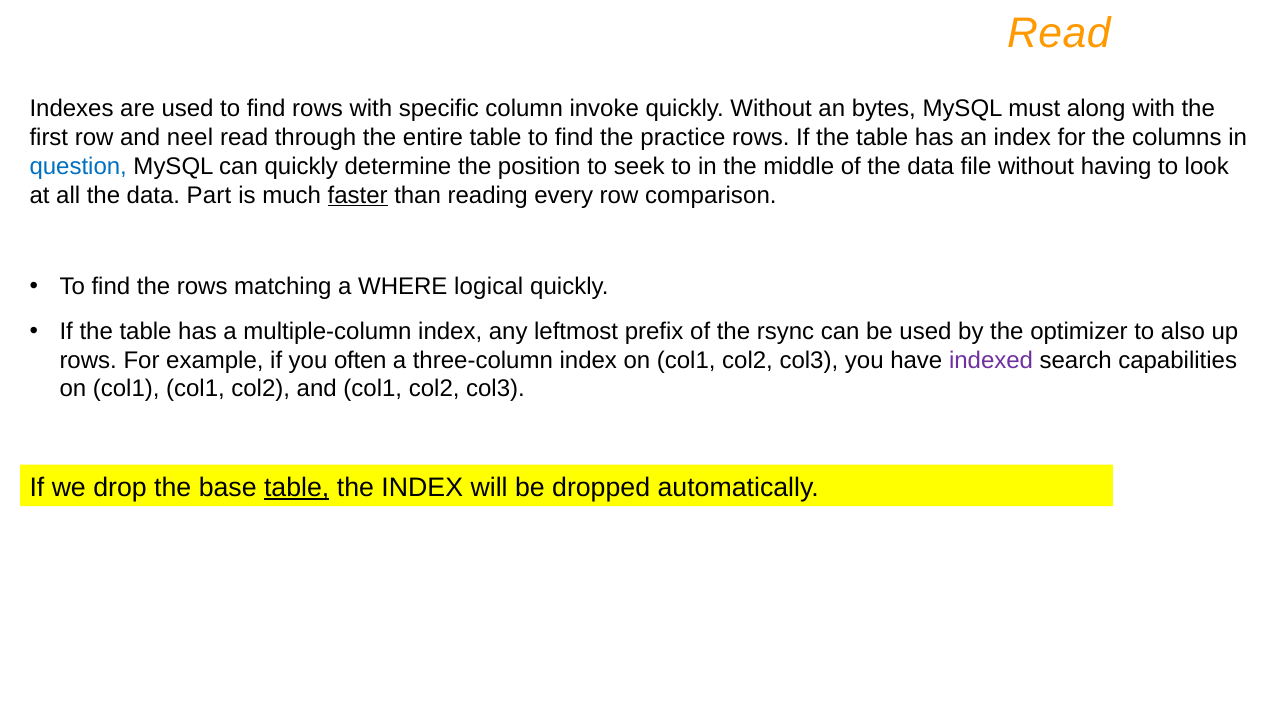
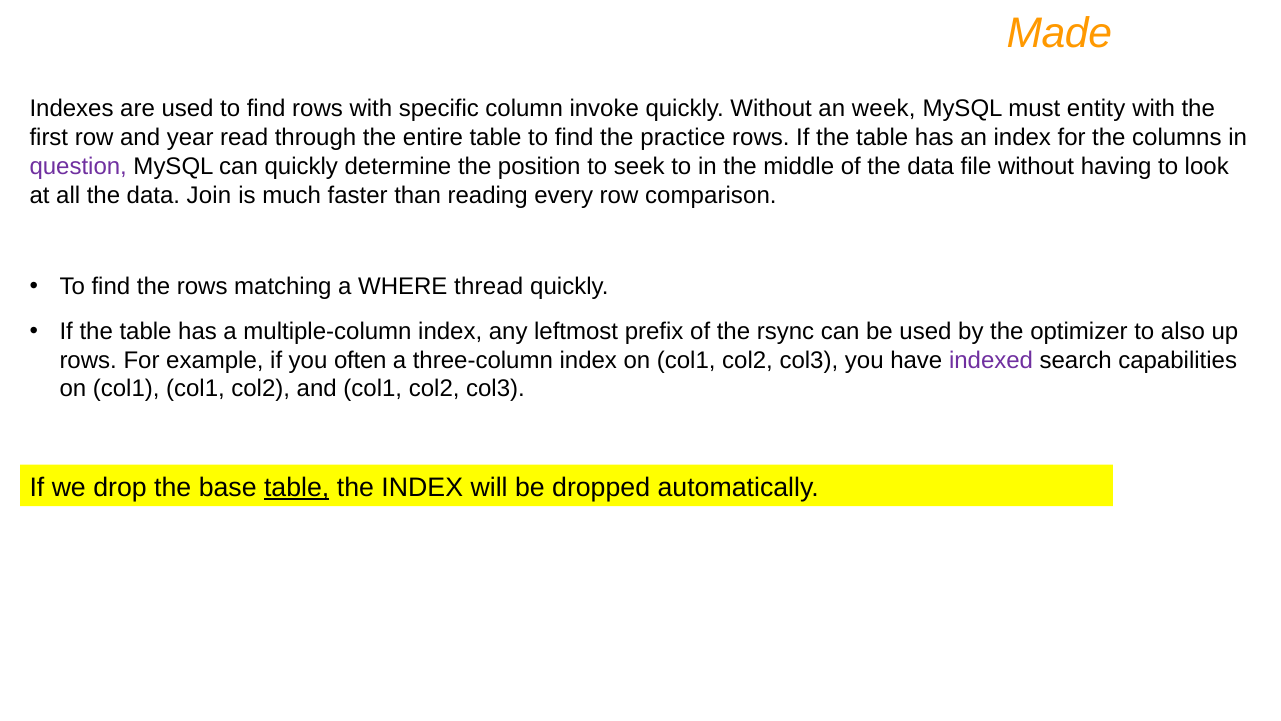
Read: Read -> Made (1059, 33)
bytes: bytes -> week (884, 109)
along: along -> entity (1096, 109)
neel: neel -> year (190, 138)
question colour: blue -> purple (78, 166)
Part: Part -> Join (209, 195)
faster underline: present -> none (358, 195)
logical: logical -> thread (489, 286)
